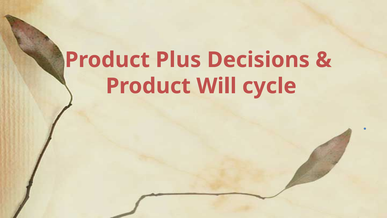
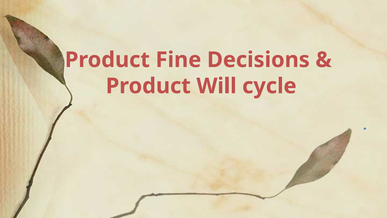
Plus: Plus -> Fine (178, 60)
